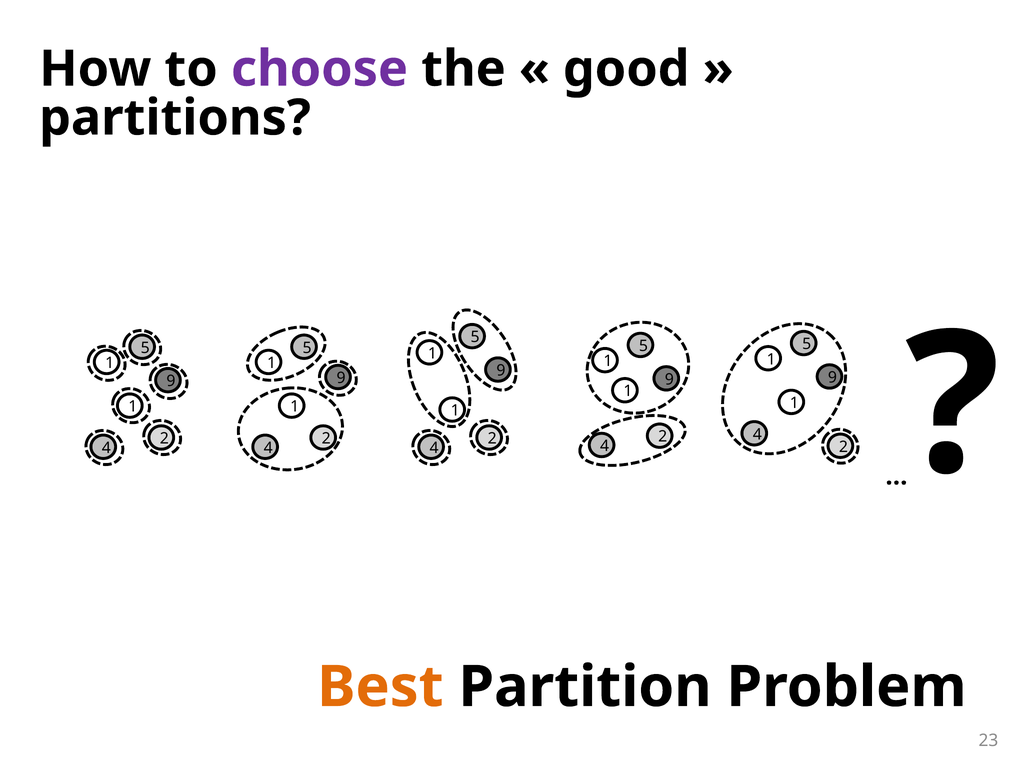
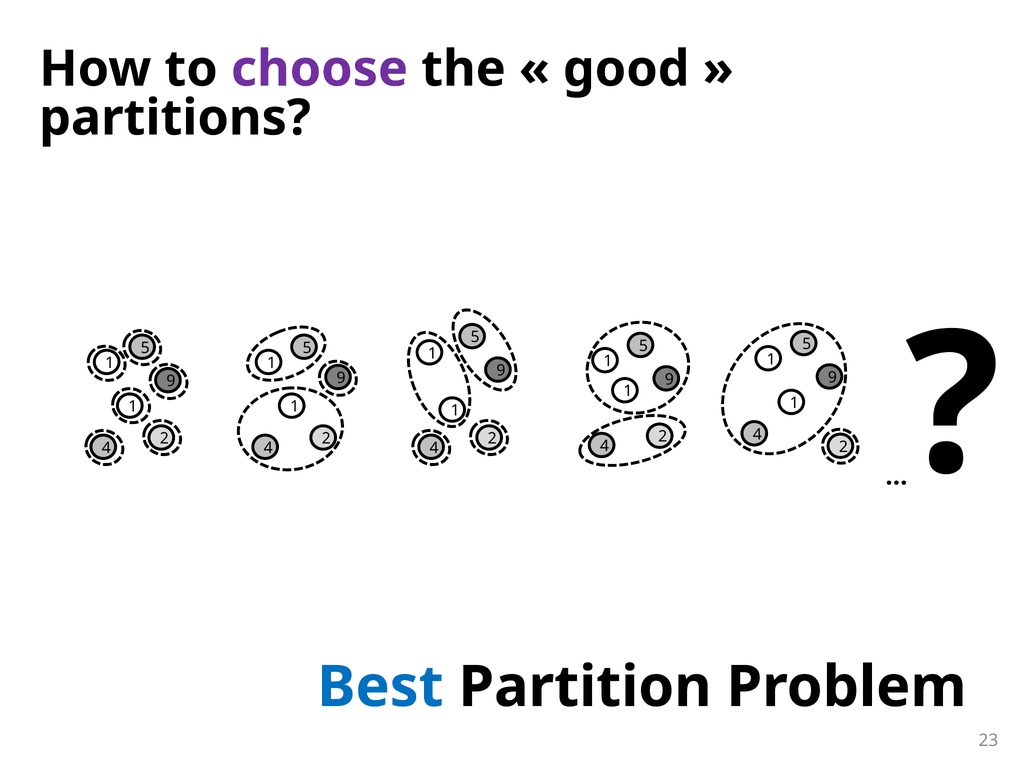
Best colour: orange -> blue (380, 687)
